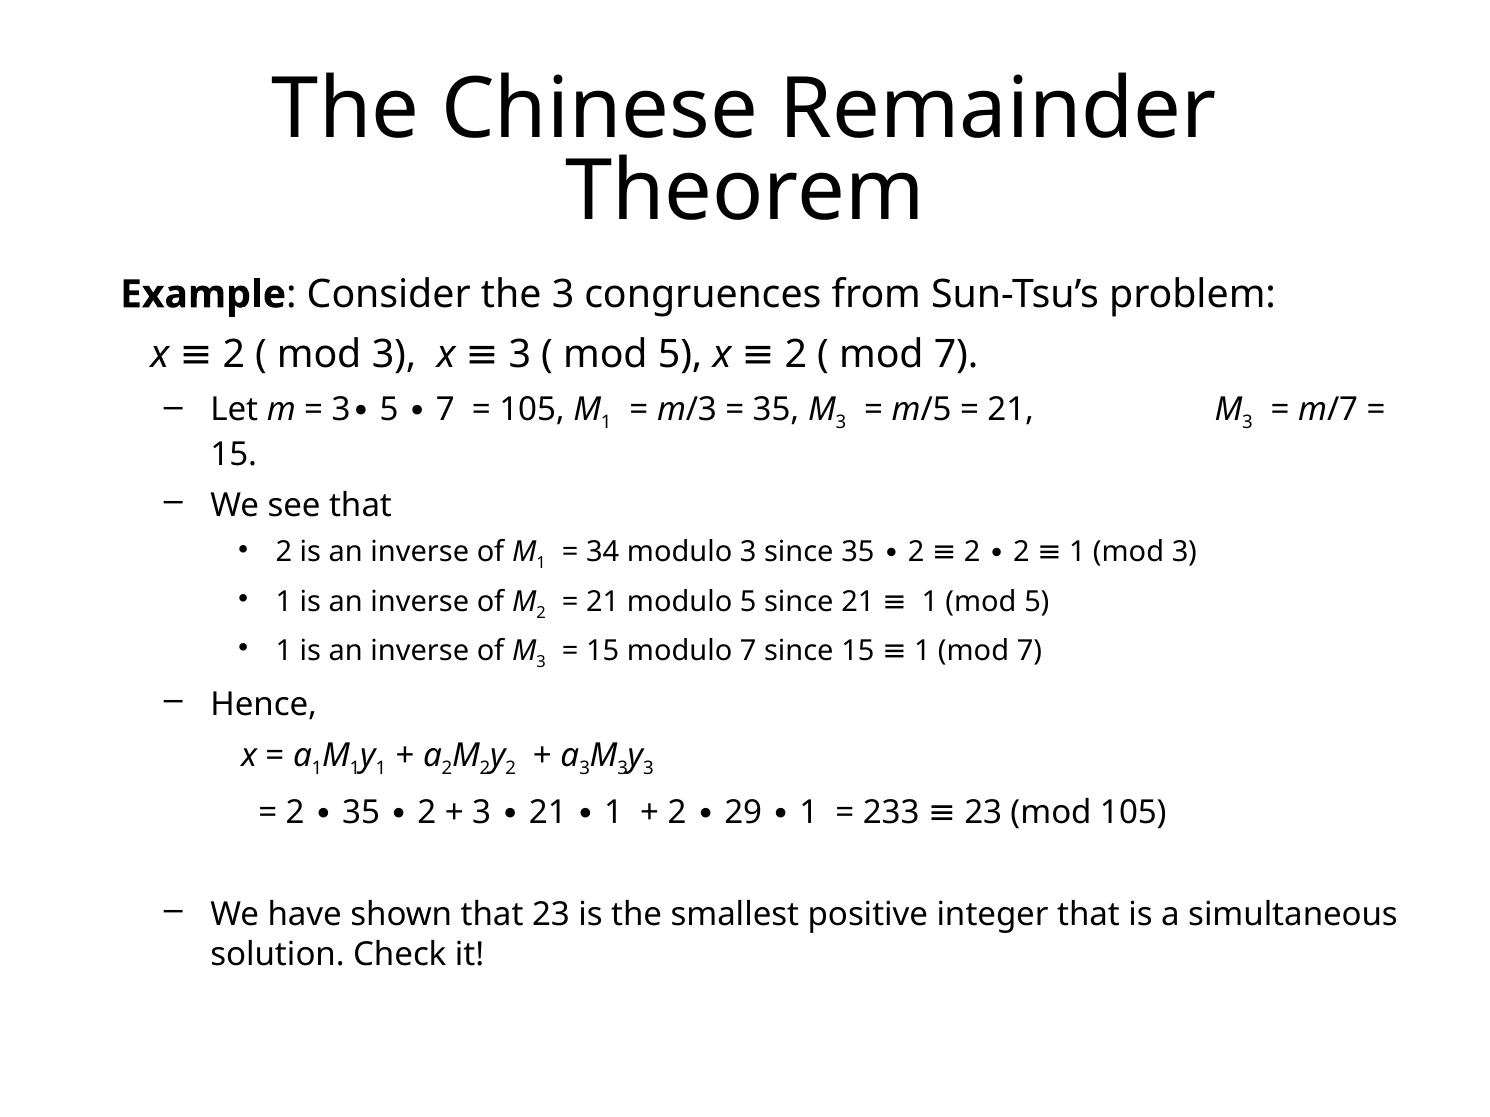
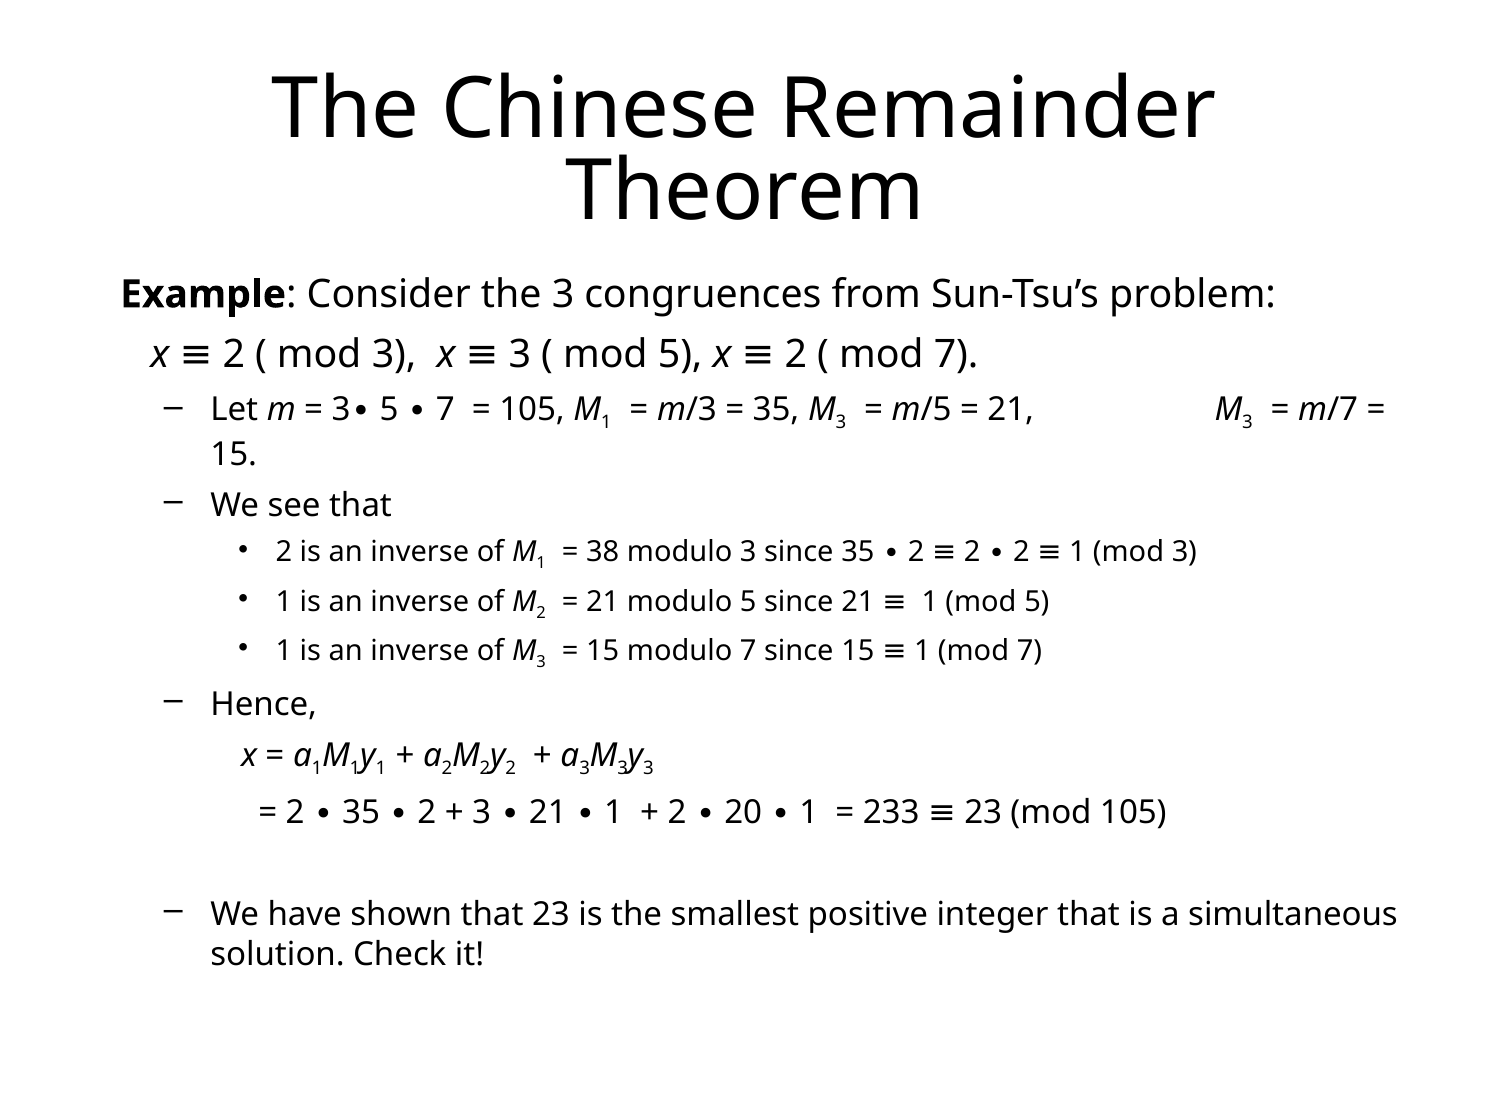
34: 34 -> 38 (603, 553)
29: 29 -> 20 (743, 813)
